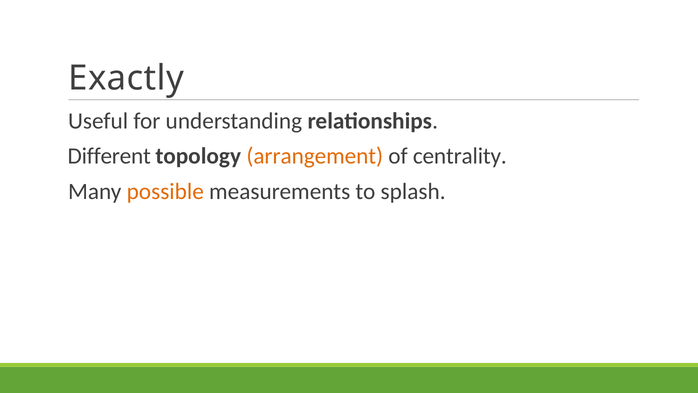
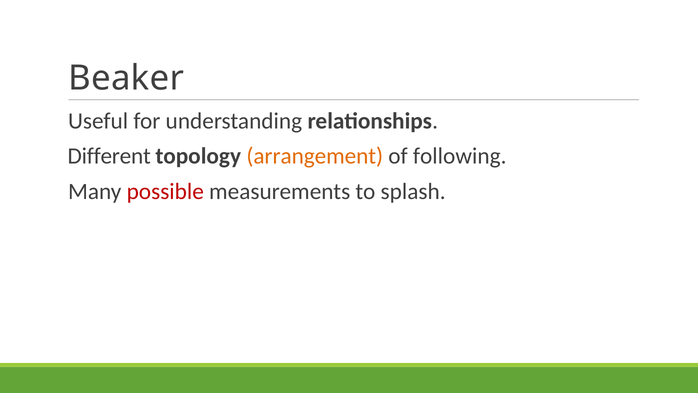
Exactly: Exactly -> Beaker (126, 78)
centrality: centrality -> following (460, 156)
possible colour: orange -> red (165, 191)
